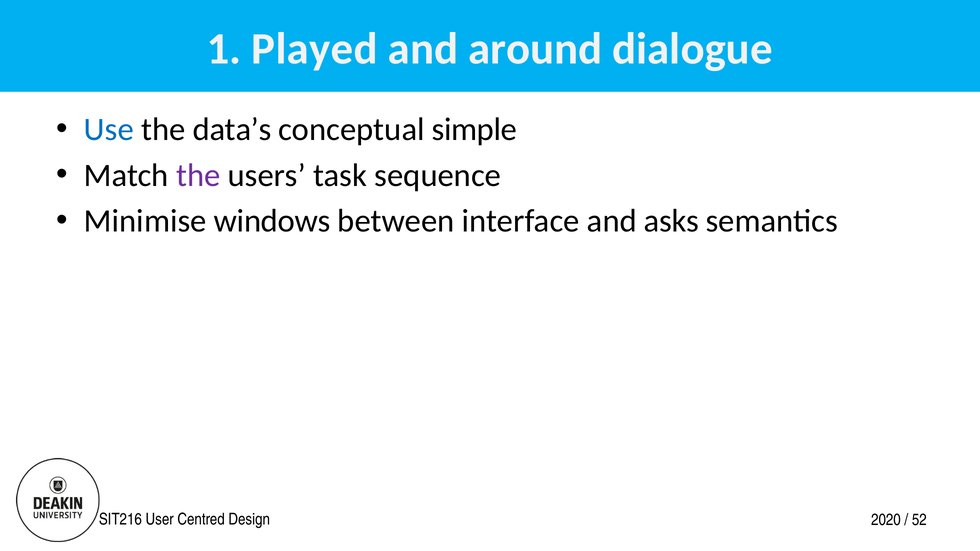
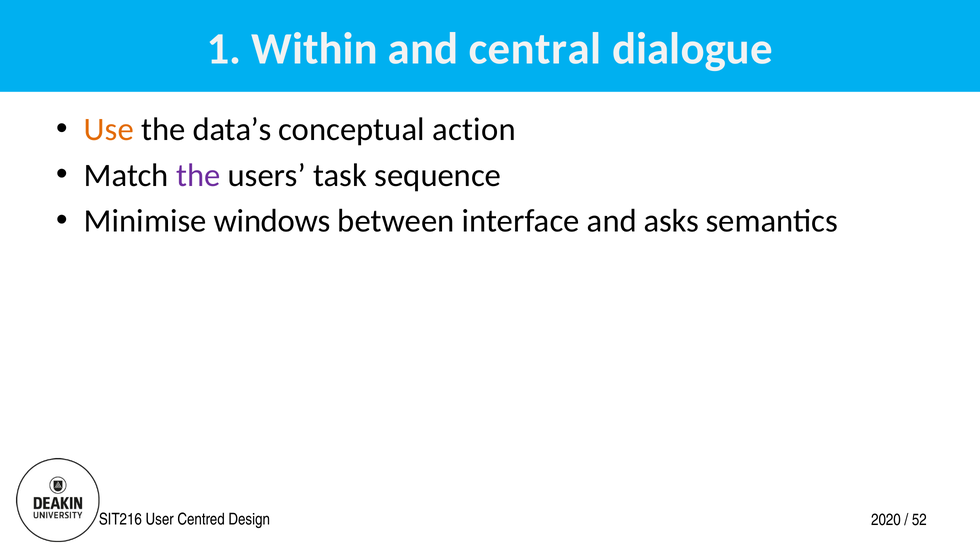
Played: Played -> Within (315, 49)
around: around -> central (535, 49)
Use colour: blue -> orange (109, 130)
simple: simple -> action (474, 130)
